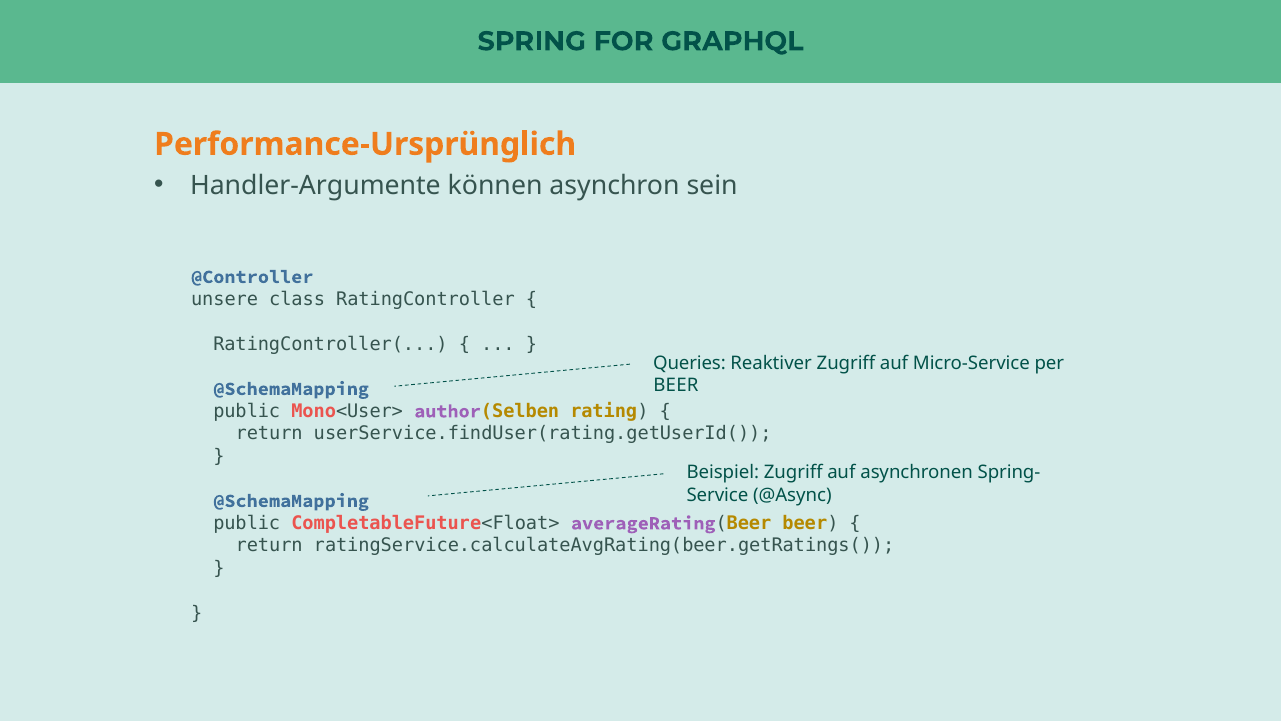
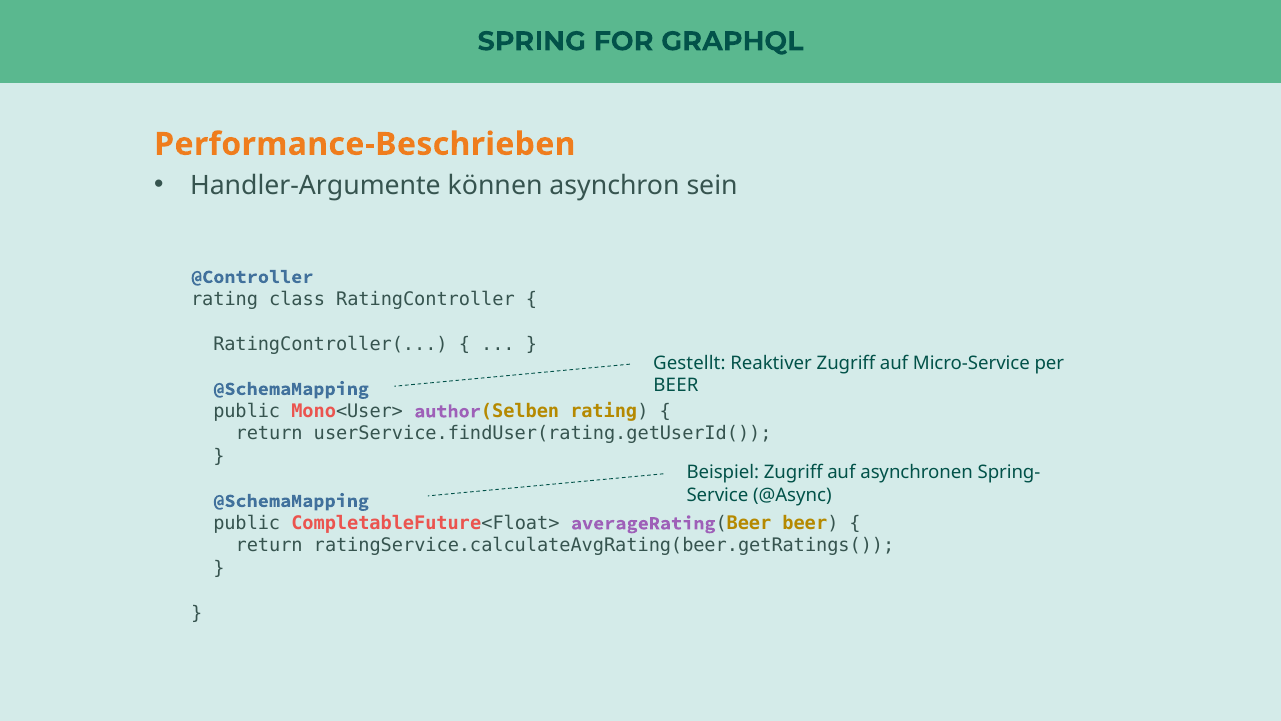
Performance-Ursprünglich: Performance-Ursprünglich -> Performance-Beschrieben (365, 144)
unsere: unsere -> rating (225, 299)
Queries: Queries -> Gestellt (689, 363)
